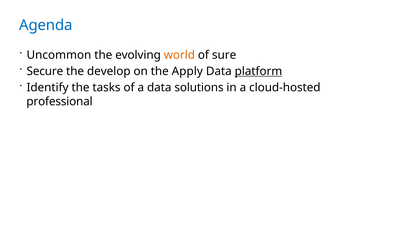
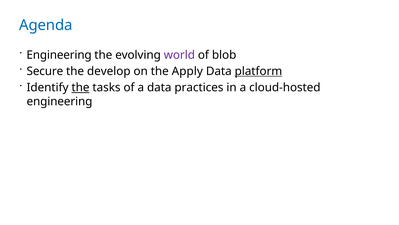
Uncommon: Uncommon -> Engineering (59, 55)
world colour: orange -> purple (179, 55)
sure: sure -> blob (224, 55)
the underline: none -> present (80, 87)
solutions: solutions -> practices (199, 87)
professional: professional -> engineering (59, 101)
